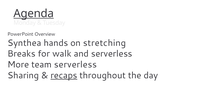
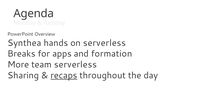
Agenda underline: present -> none (34, 13)
on stretching: stretching -> serverless (105, 43)
walk: walk -> apps (62, 54)
and serverless: serverless -> formation (112, 54)
